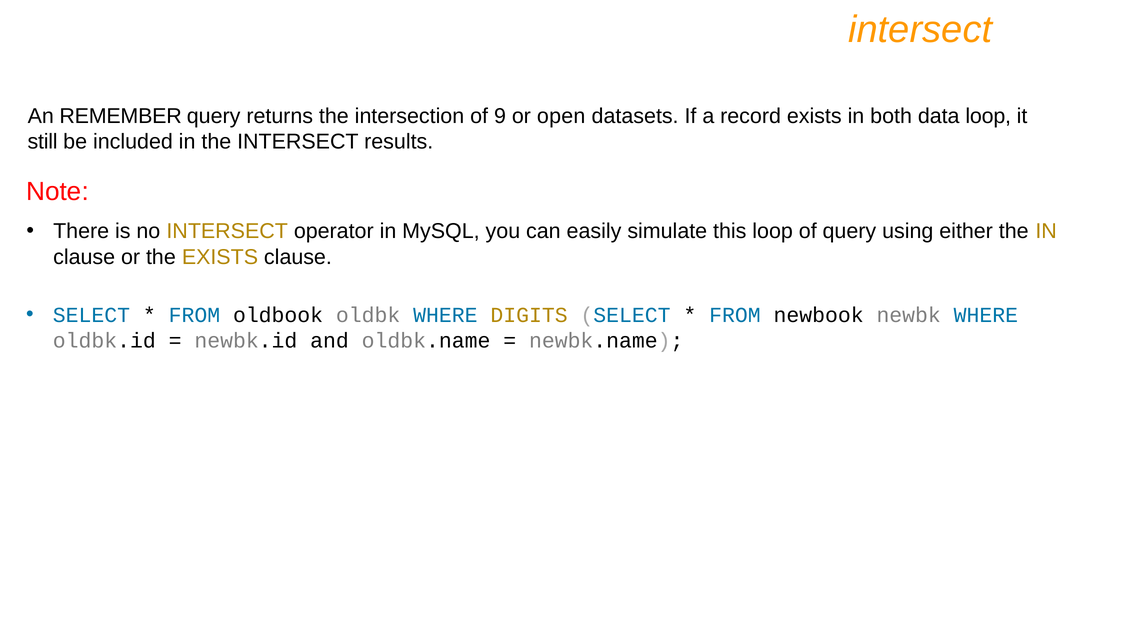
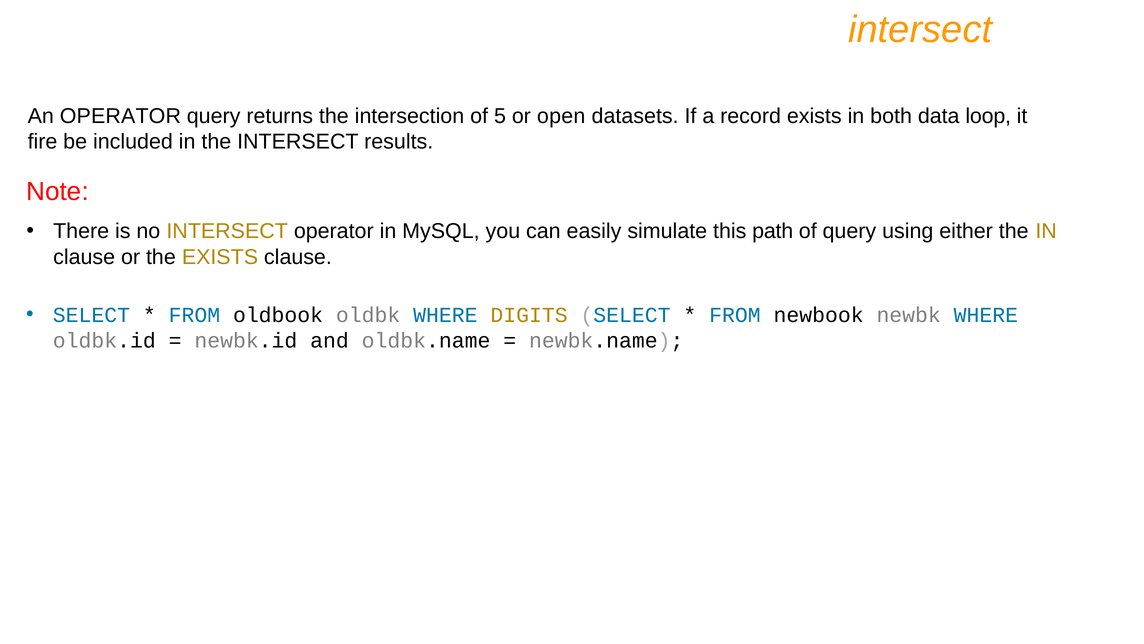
An REMEMBER: REMEMBER -> OPERATOR (120, 116)
9: 9 -> 5 (500, 116)
still: still -> fire (42, 142)
this loop: loop -> path (773, 231)
